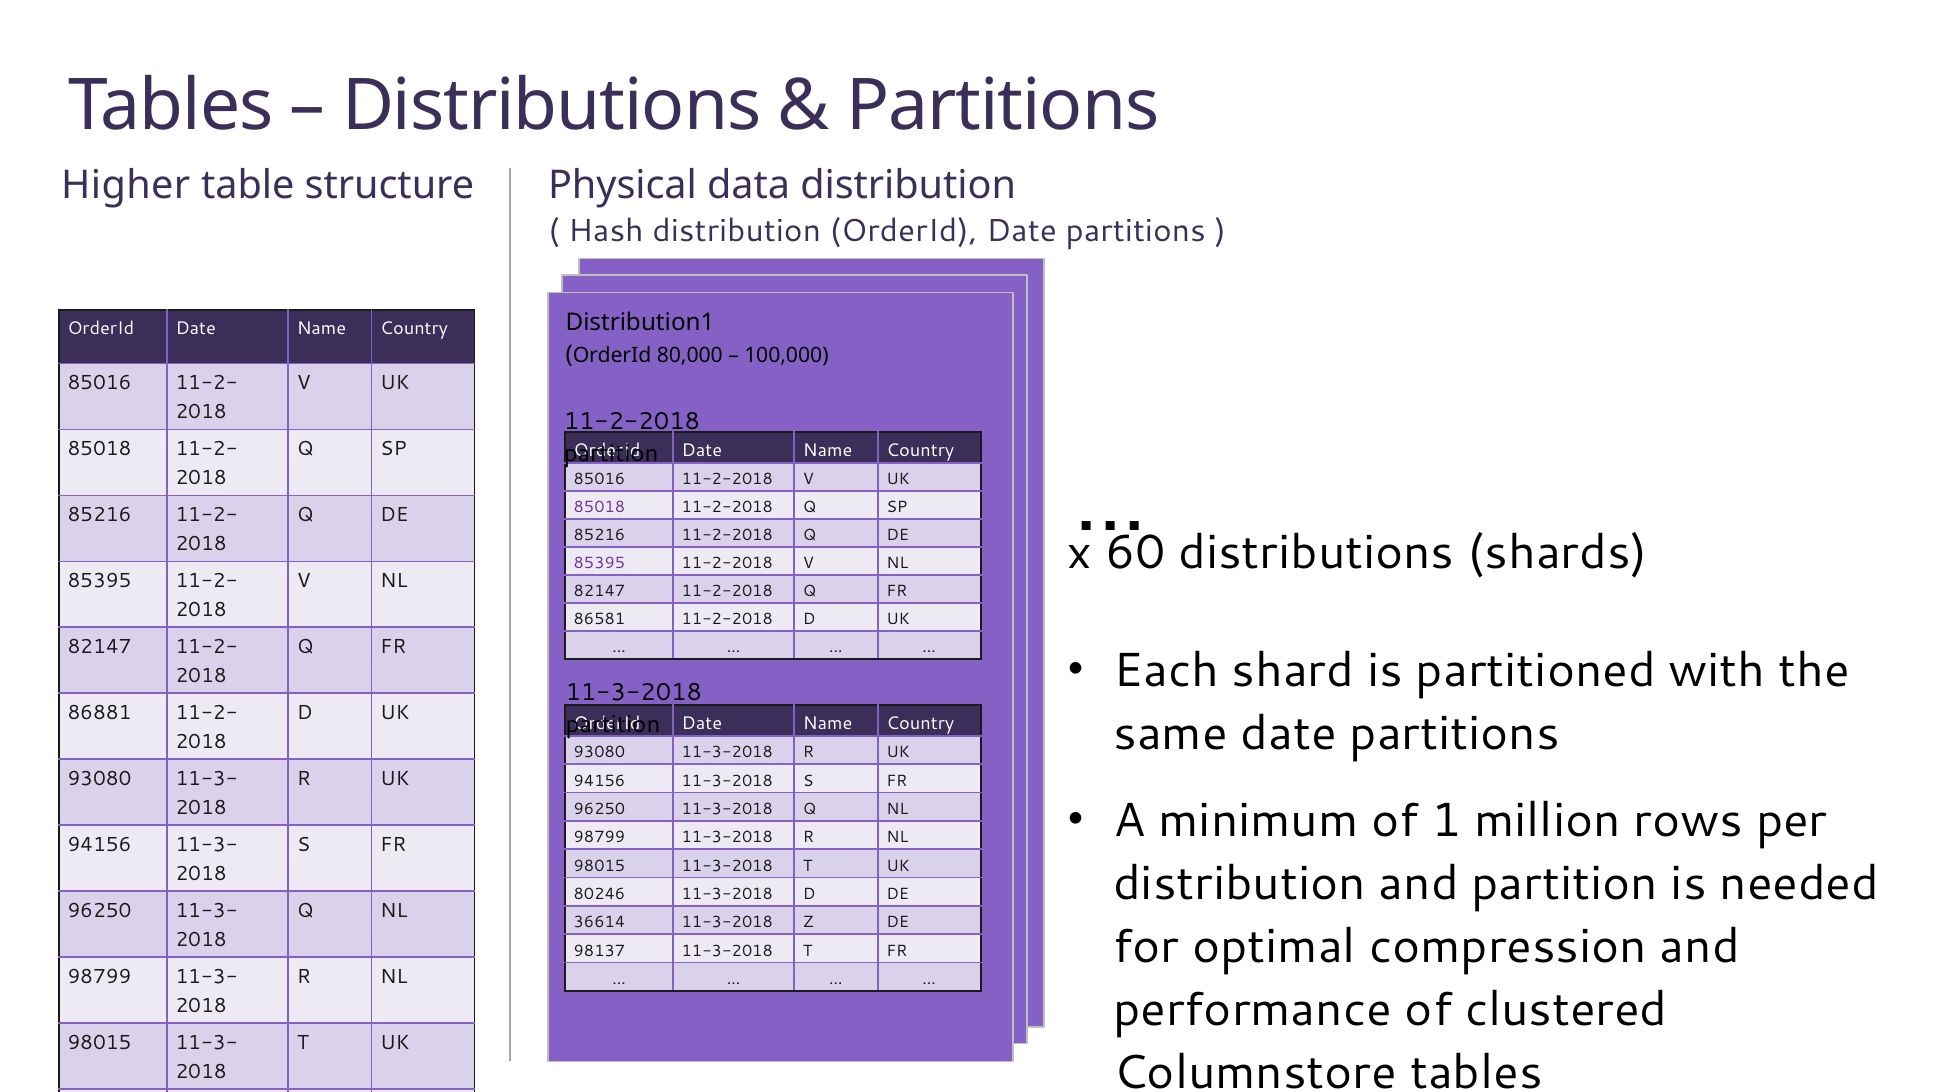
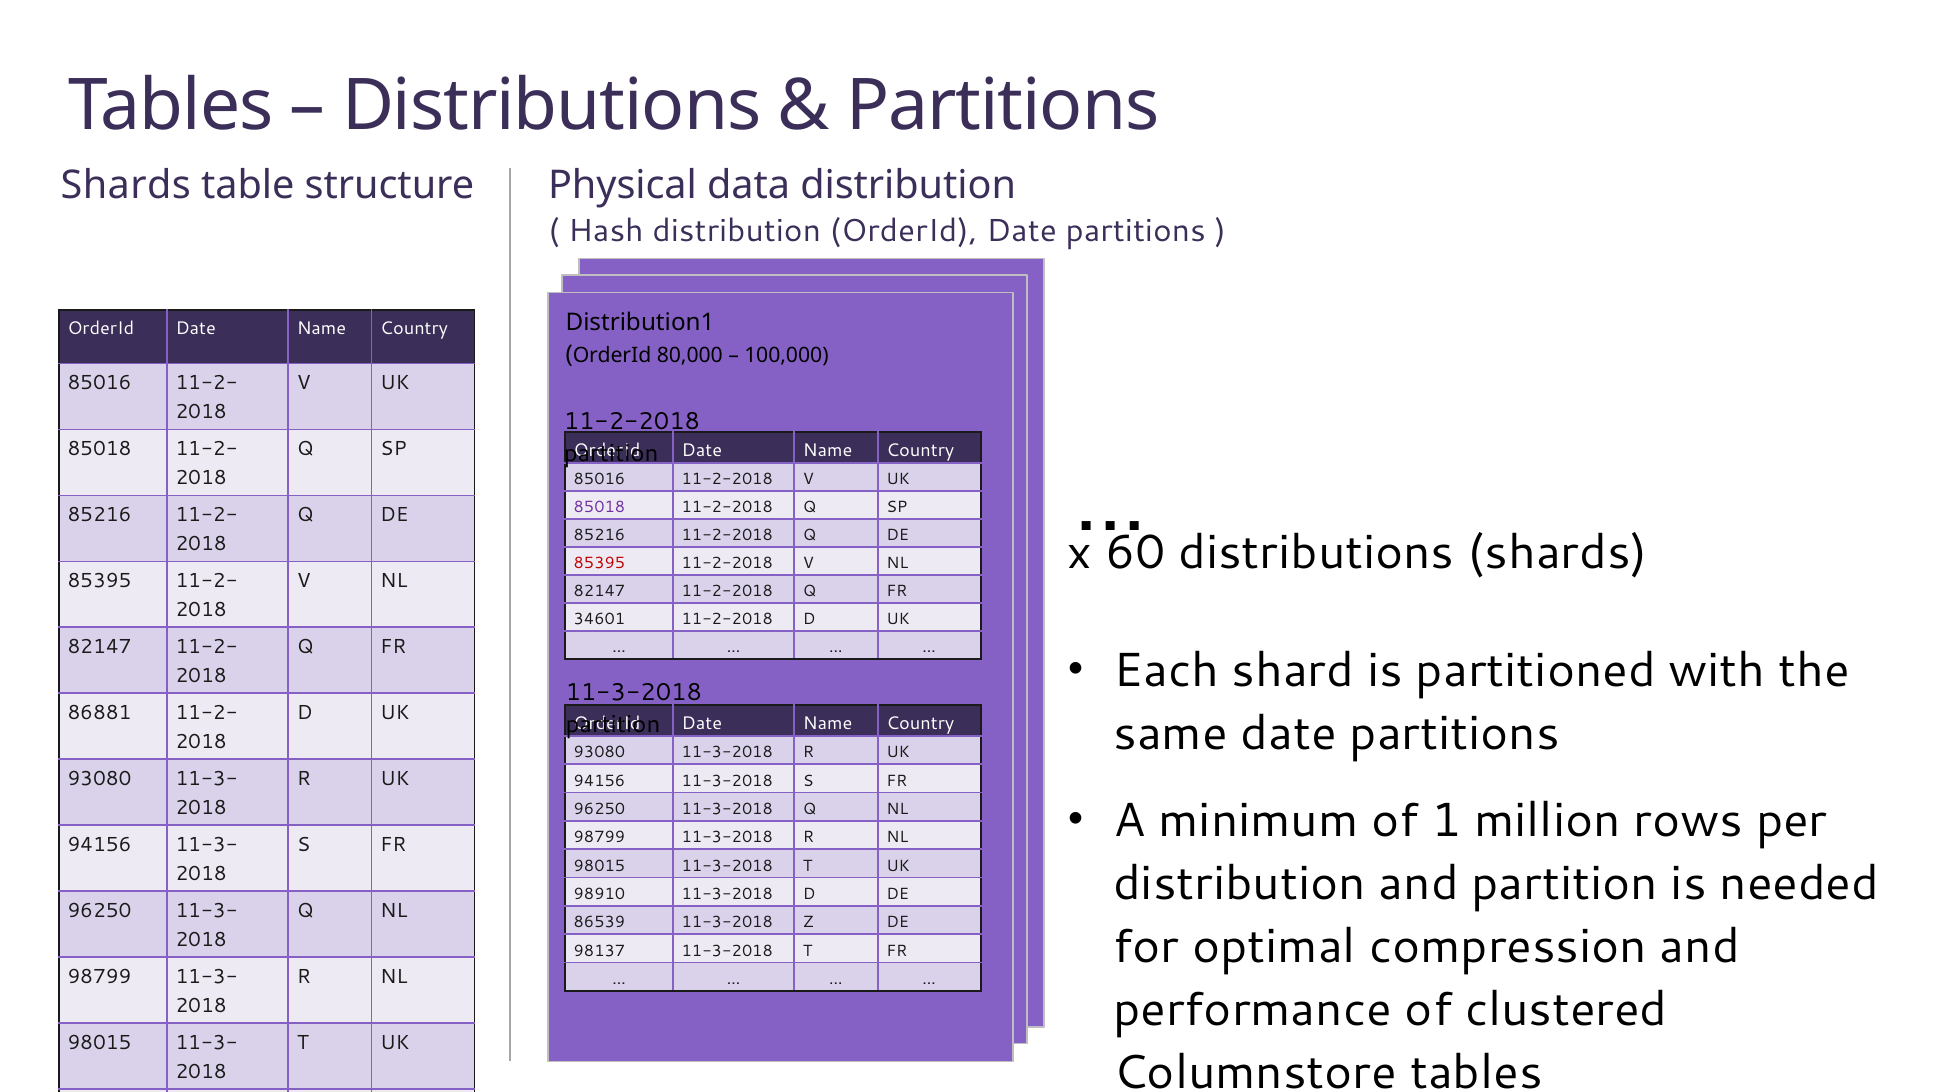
Higher: Higher -> Shards (126, 186)
85395 colour: purple -> red (599, 563)
86581: 86581 -> 34601 (599, 619)
80246: 80246 -> 98910 (599, 894)
36614: 36614 -> 86539 (599, 922)
